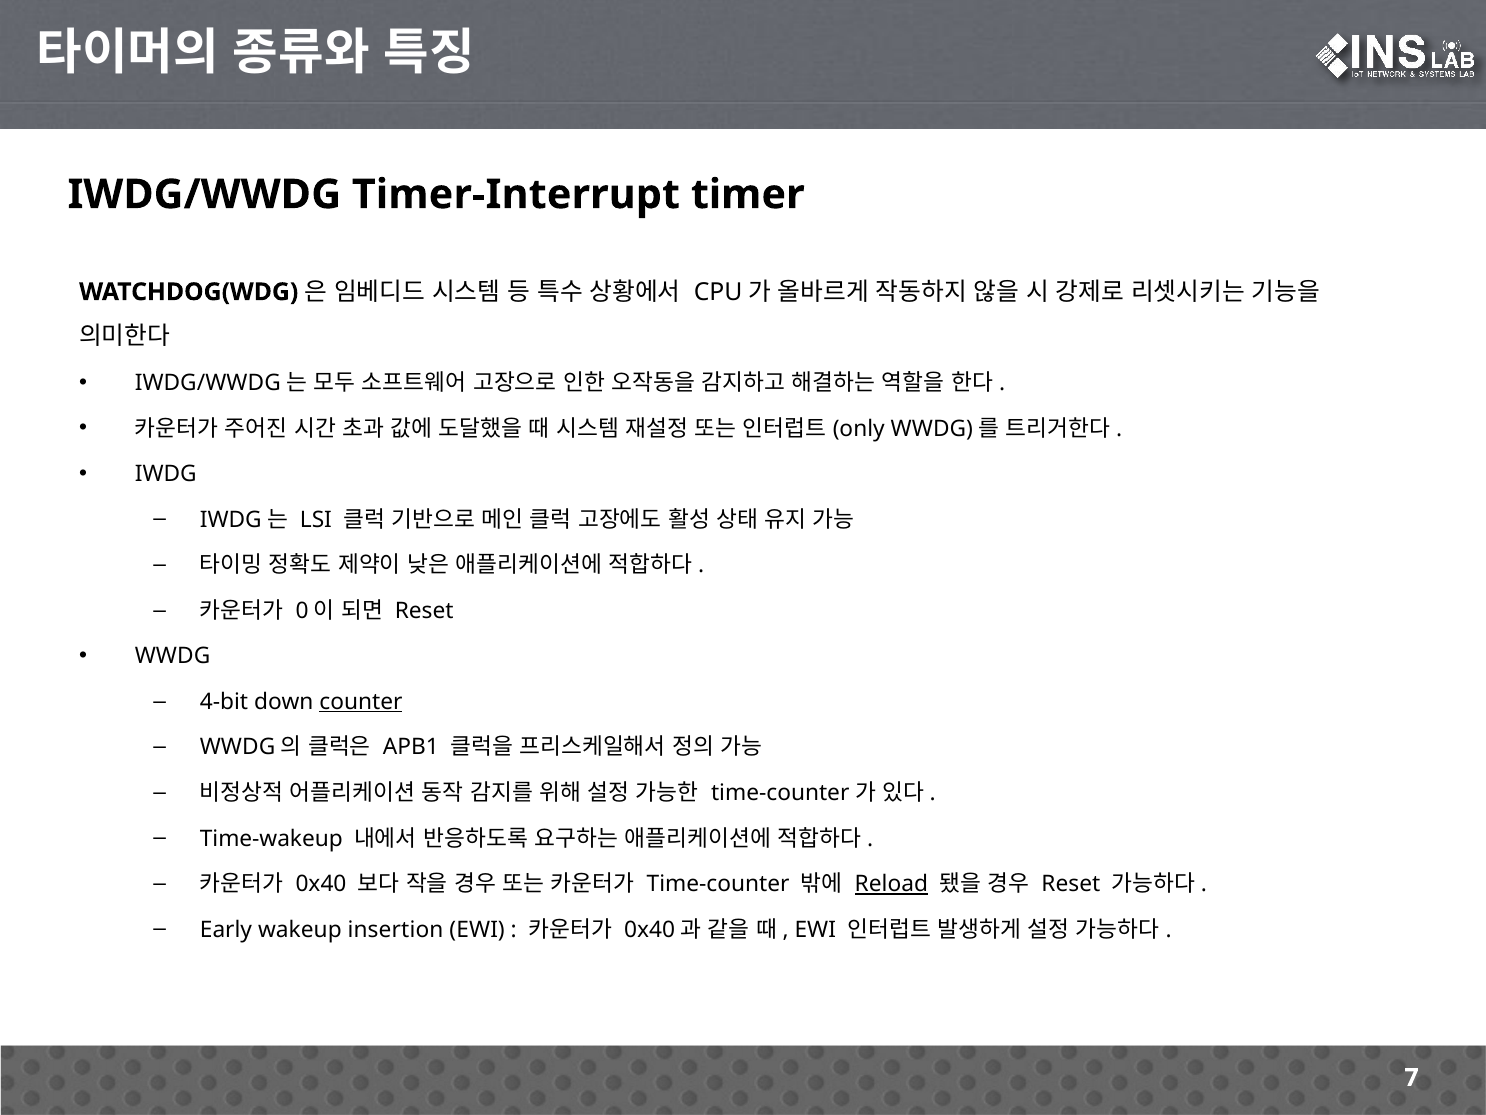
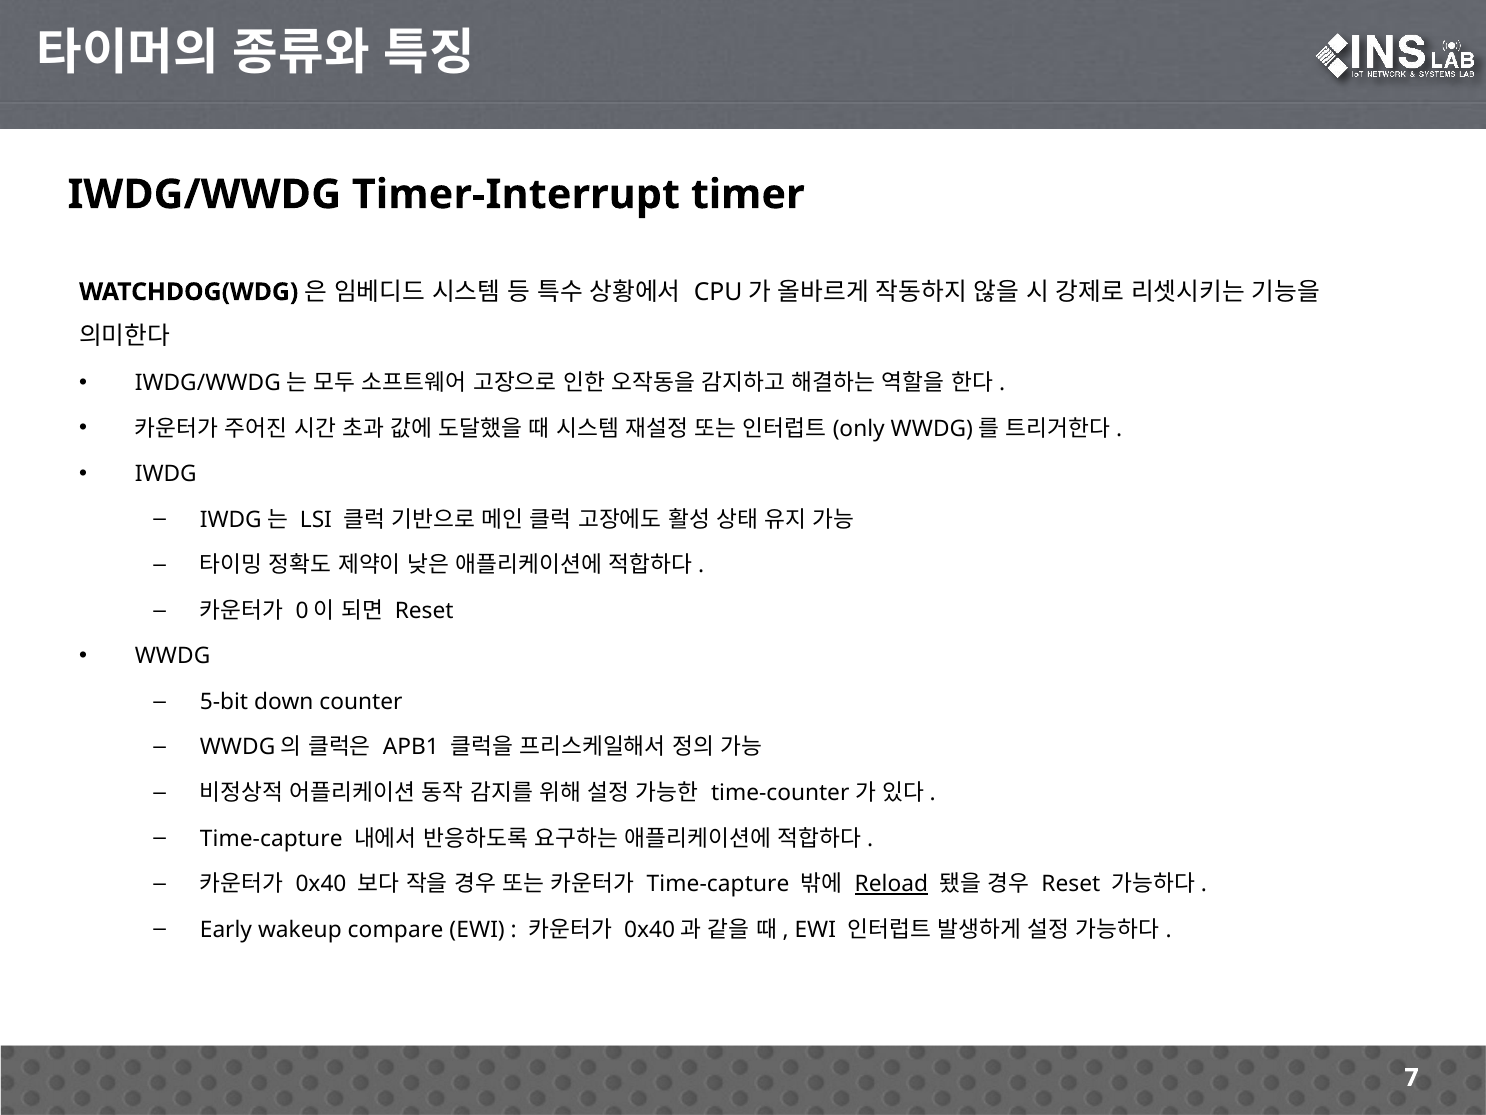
4-bit: 4-bit -> 5-bit (224, 702)
counter underline: present -> none (361, 702)
Time-wakeup: Time-wakeup -> Time-capture (271, 838)
Time-counter: Time-counter -> Time-capture (718, 884)
insertion: insertion -> compare (395, 929)
